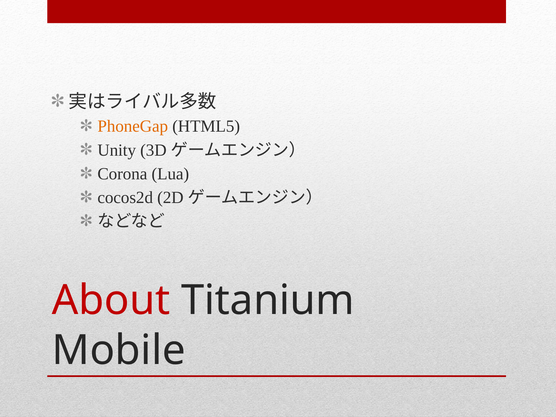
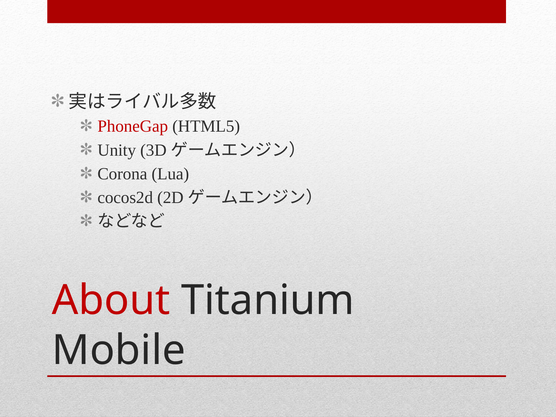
PhoneGap colour: orange -> red (133, 126)
